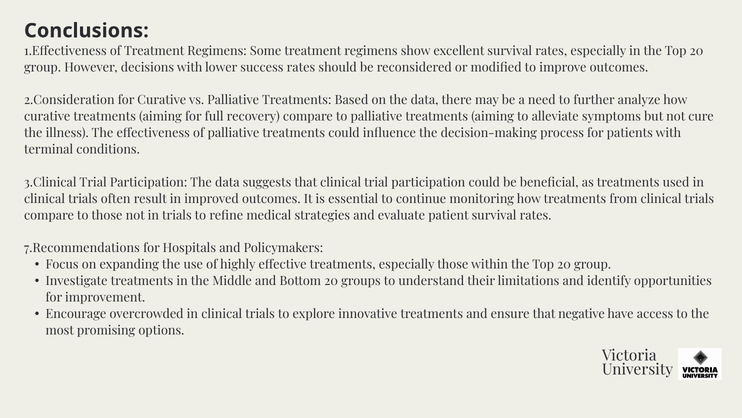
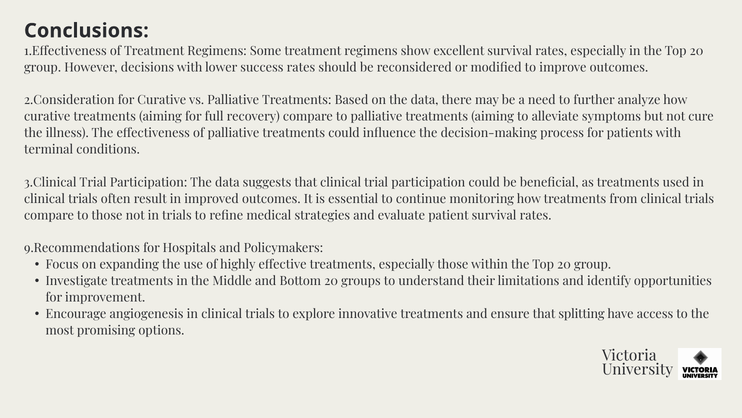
7.Recommendations: 7.Recommendations -> 9.Recommendations (82, 248)
overcrowded: overcrowded -> angiogenesis (146, 314)
negative: negative -> splitting (582, 314)
